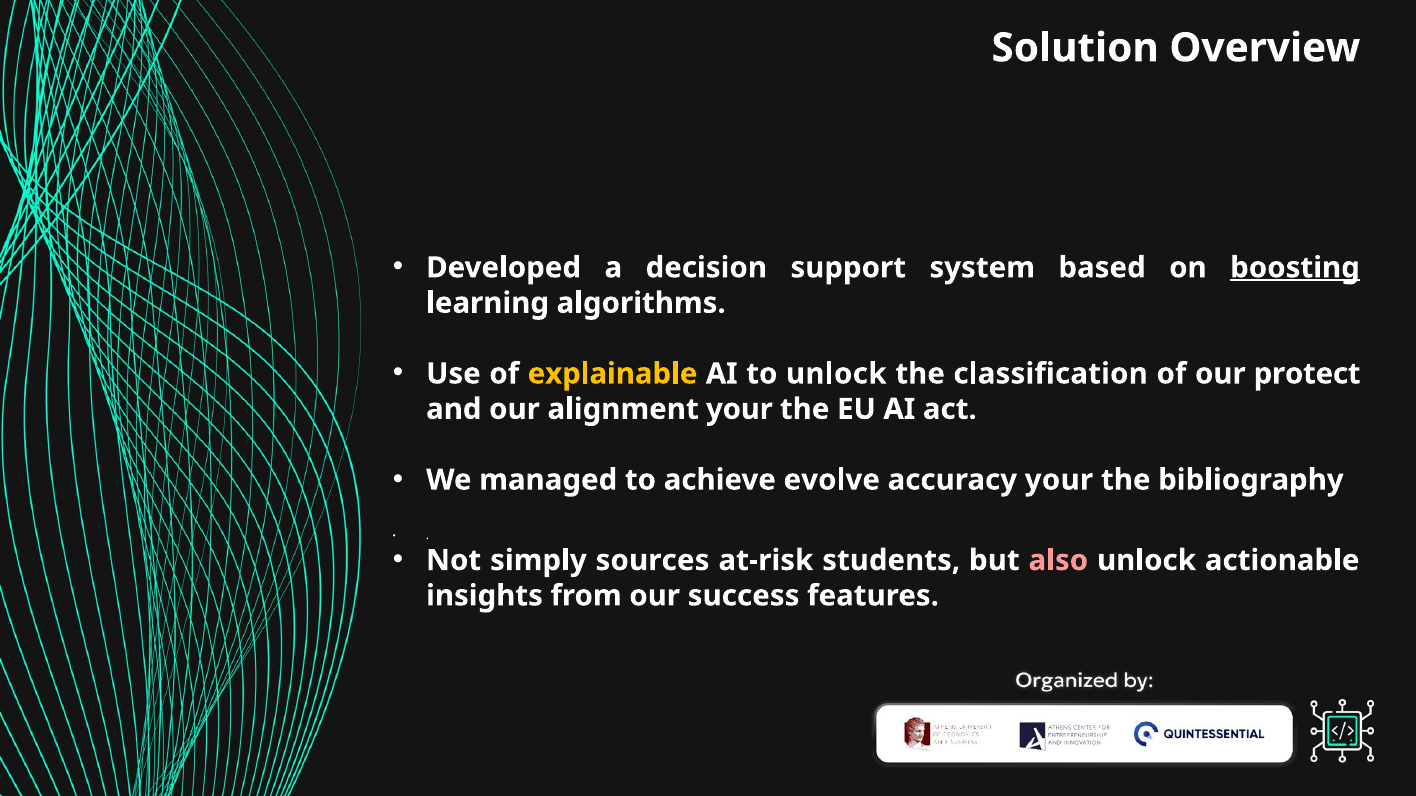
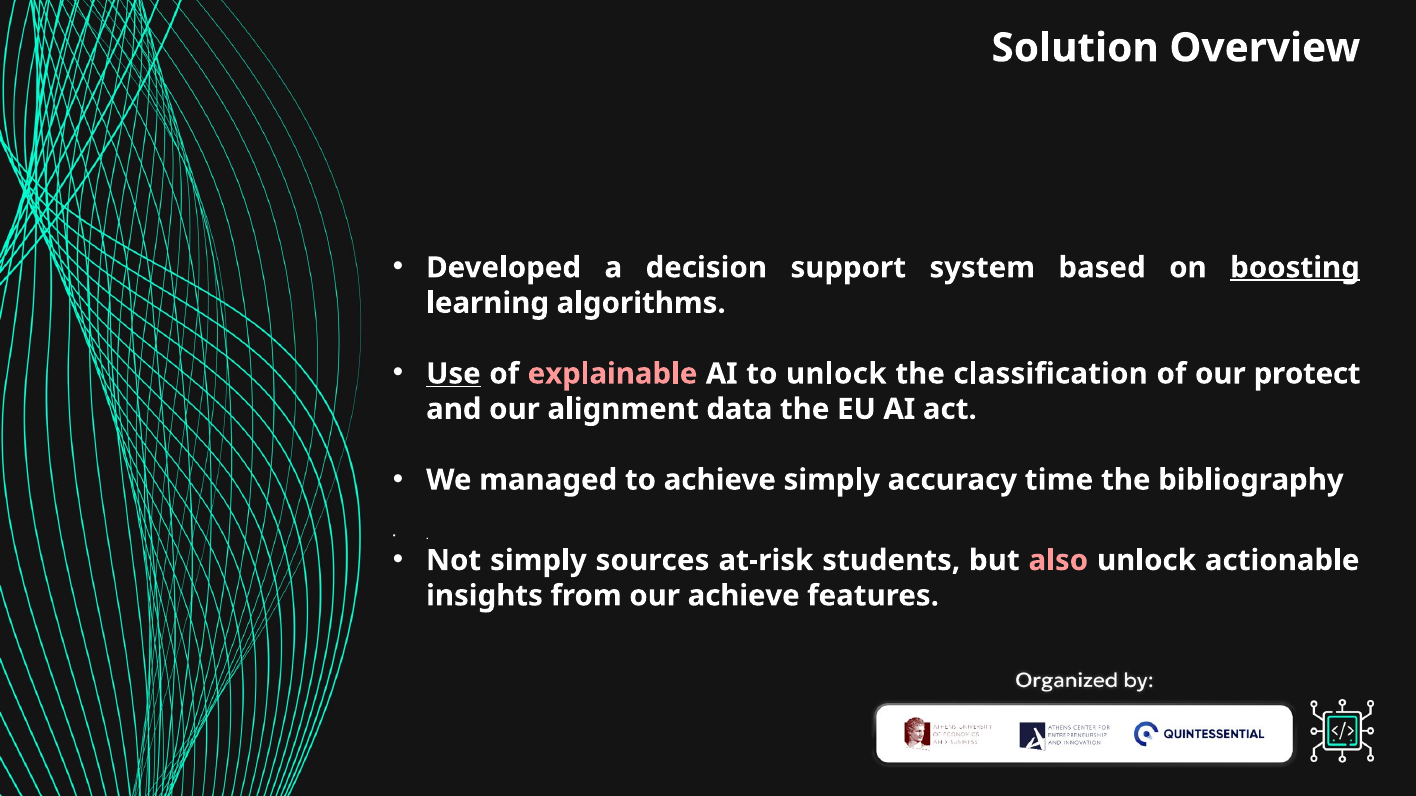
Use underline: none -> present (453, 374)
explainable colour: yellow -> pink (612, 374)
alignment your: your -> data (739, 409)
achieve evolve: evolve -> simply (832, 480)
accuracy your: your -> time (1059, 480)
our success: success -> achieve (744, 596)
